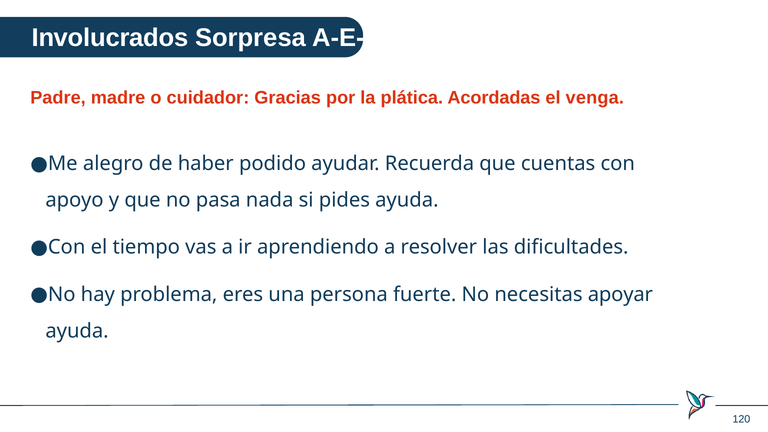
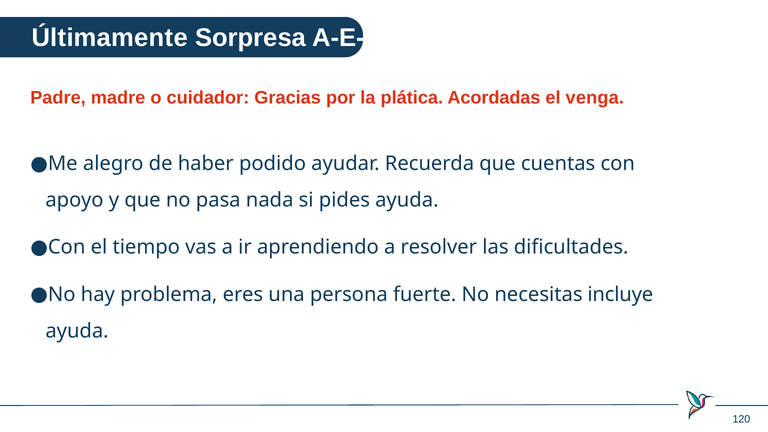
Involucrados: Involucrados -> Últimamente (110, 38)
apoyar: apoyar -> incluye (620, 294)
